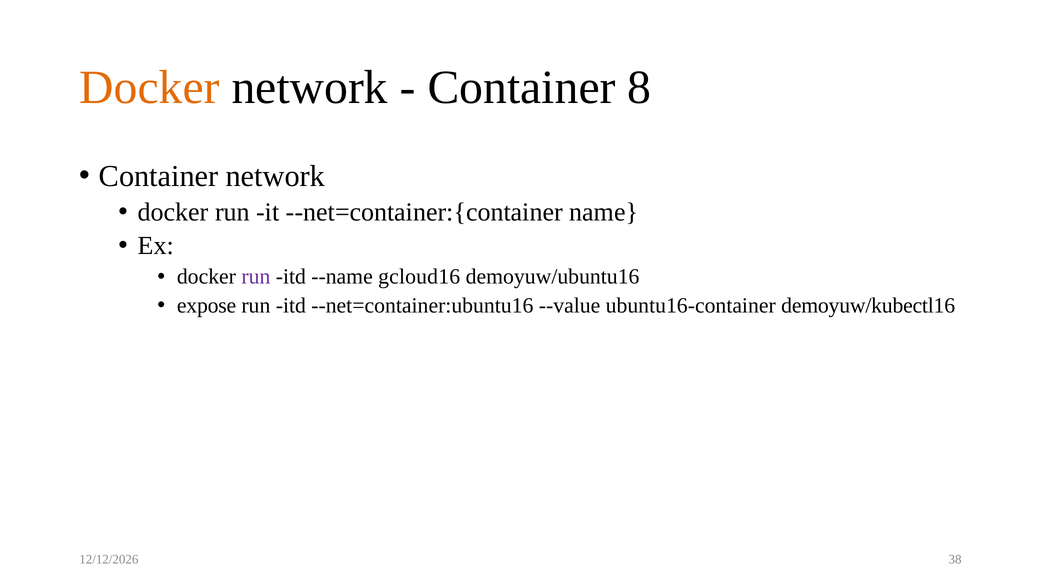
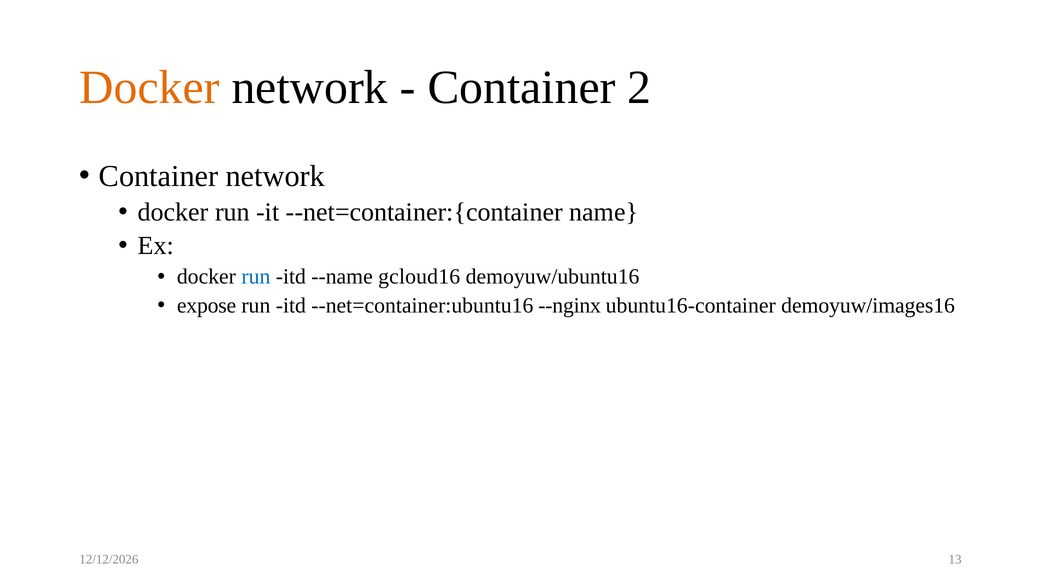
8: 8 -> 2 (639, 87)
run colour: purple -> blue (256, 277)
--value: --value -> --nginx (570, 305)
demoyuw/kubectl16: demoyuw/kubectl16 -> demoyuw/images16 (868, 305)
38: 38 -> 13 (955, 559)
